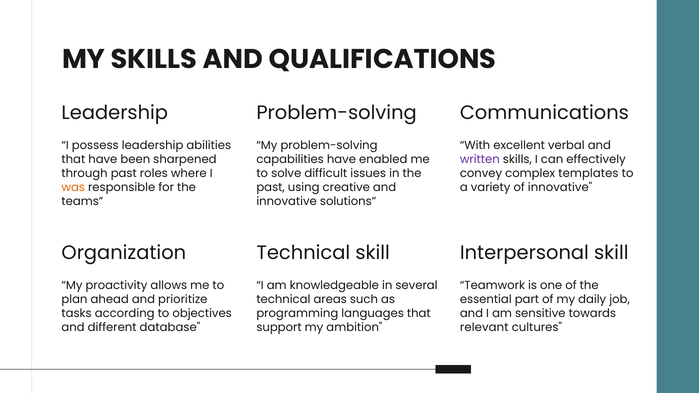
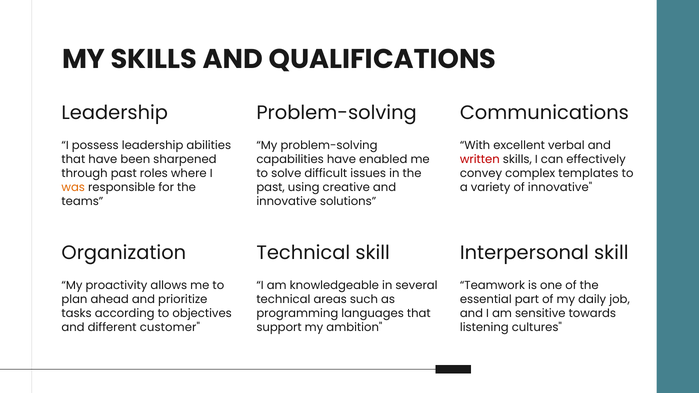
written colour: purple -> red (480, 159)
database: database -> customer (170, 327)
relevant: relevant -> listening (484, 327)
